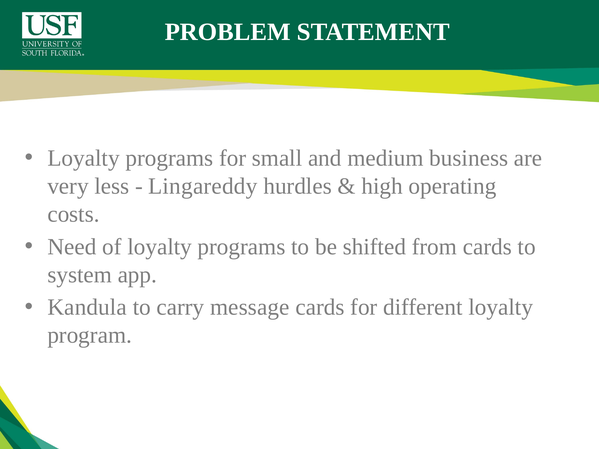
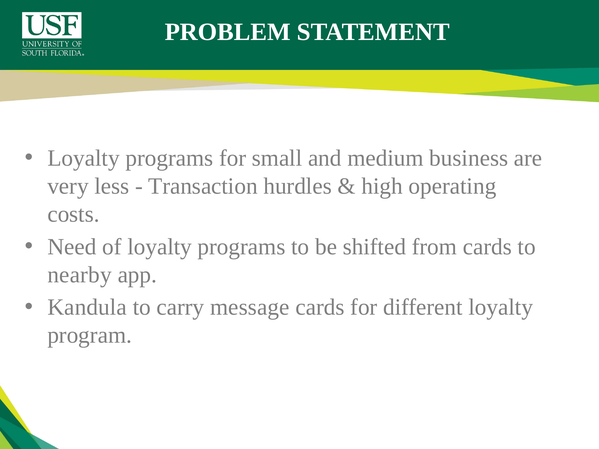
Lingareddy: Lingareddy -> Transaction (203, 186)
system: system -> nearby (80, 275)
